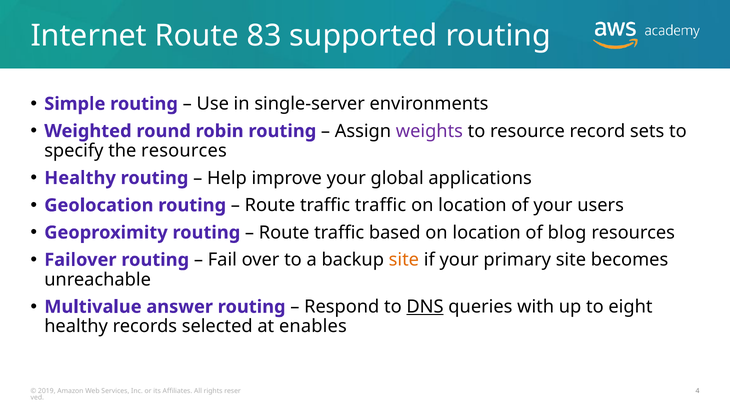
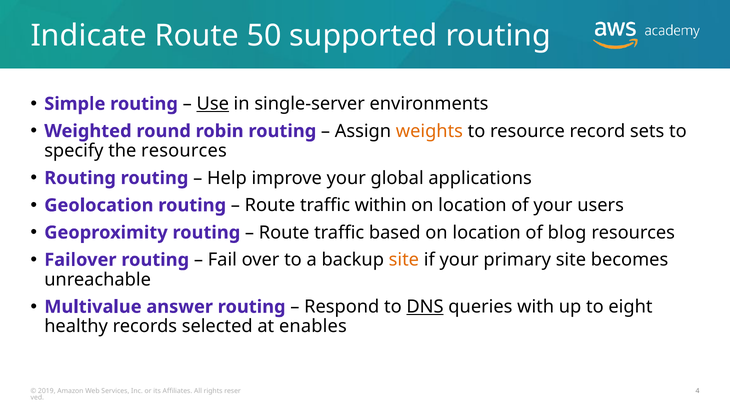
Internet: Internet -> Indicate (89, 36)
83: 83 -> 50 (264, 36)
Use underline: none -> present (213, 104)
weights colour: purple -> orange (429, 131)
Healthy: Healthy -> Routing (80, 178)
traffic traffic: traffic -> within (381, 206)
